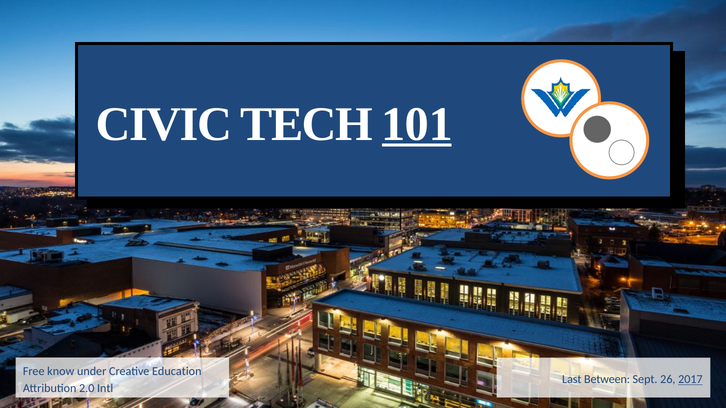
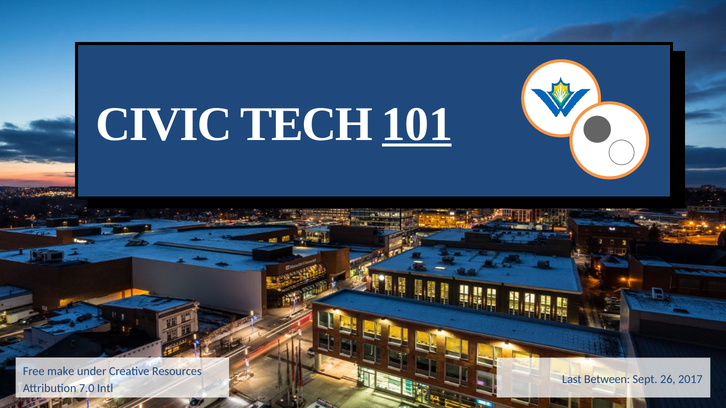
know: know -> make (61, 371)
Education: Education -> Resources (177, 371)
2017 underline: present -> none (690, 380)
2.0: 2.0 -> 7.0 (87, 389)
